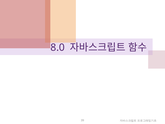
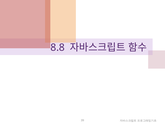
8.0: 8.0 -> 8.8 (58, 47)
